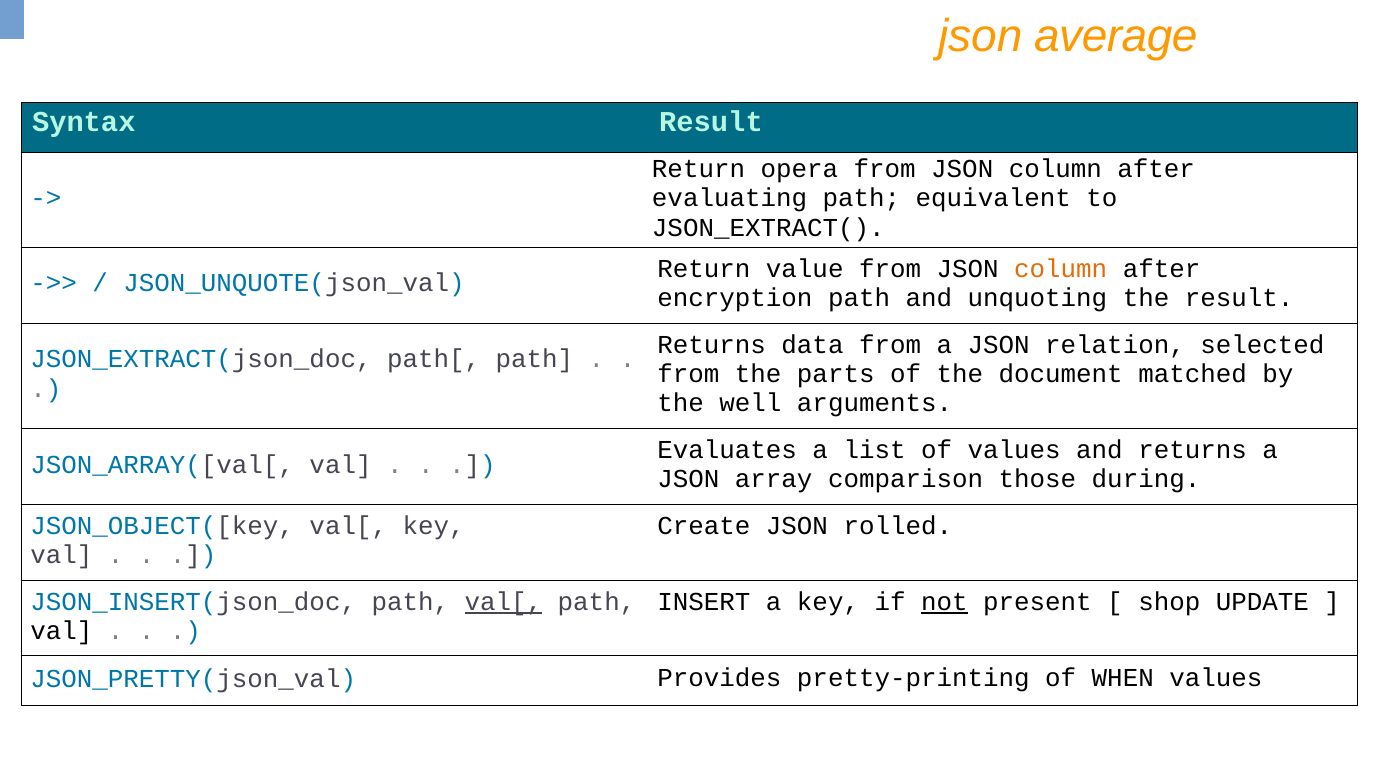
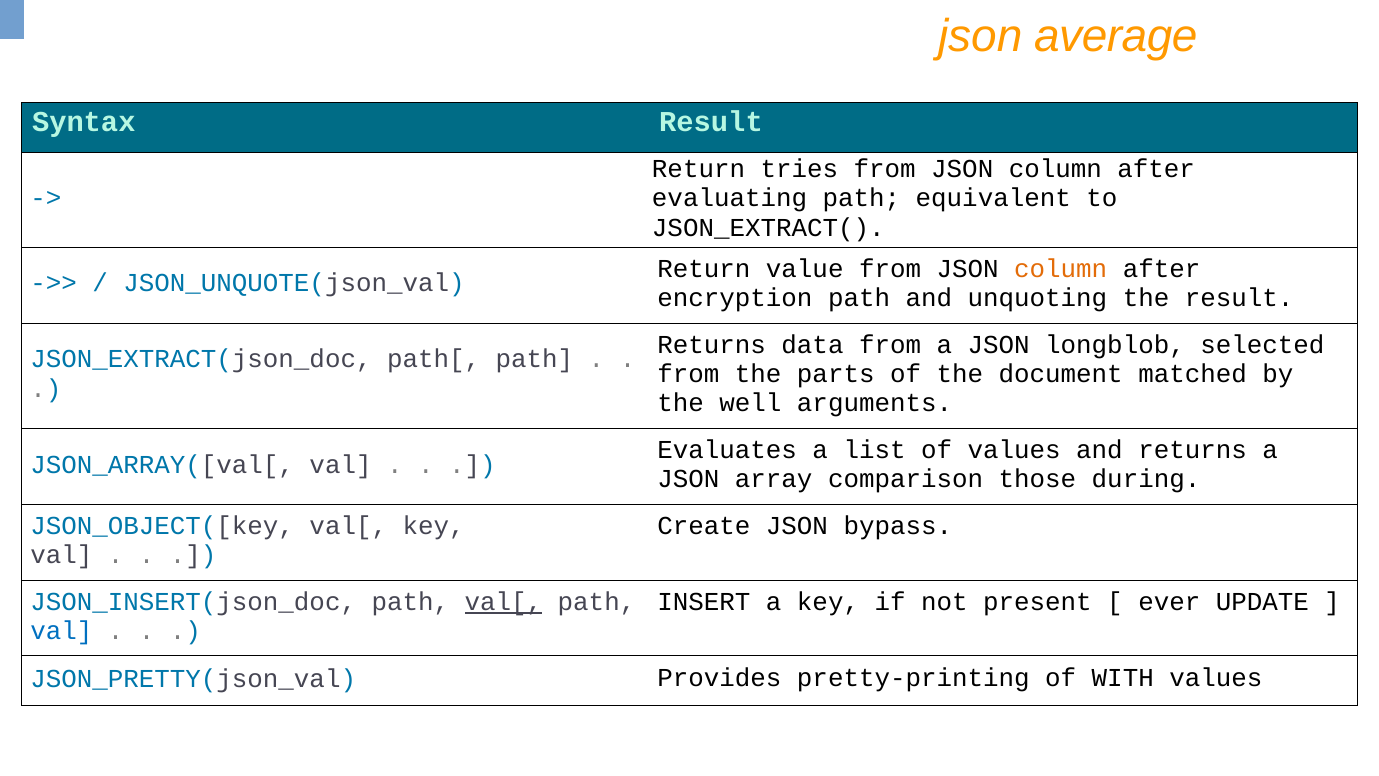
opera: opera -> tries (799, 169)
relation: relation -> longblob (1115, 344)
rolled: rolled -> bypass (898, 526)
not underline: present -> none (944, 601)
shop: shop -> ever (1169, 601)
val colour: black -> blue (61, 631)
WHEN: WHEN -> WITH (1123, 677)
